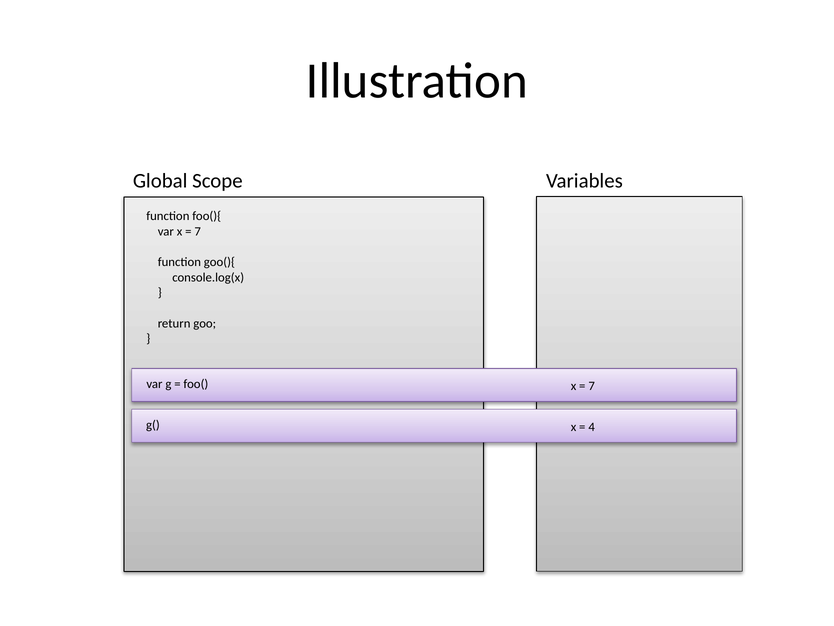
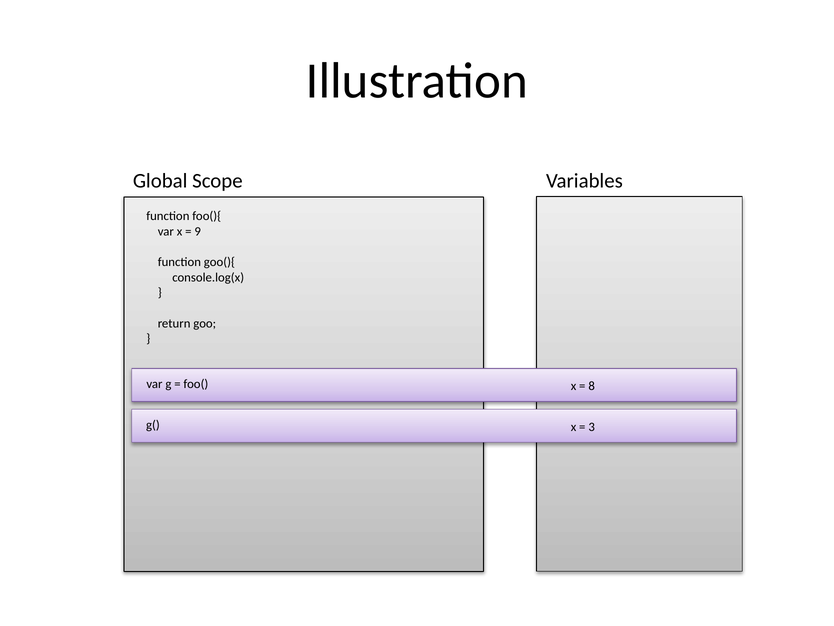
7: 7 -> 9 (198, 231)
7: 7 -> 8 (592, 386)
4: 4 -> 3 (592, 427)
